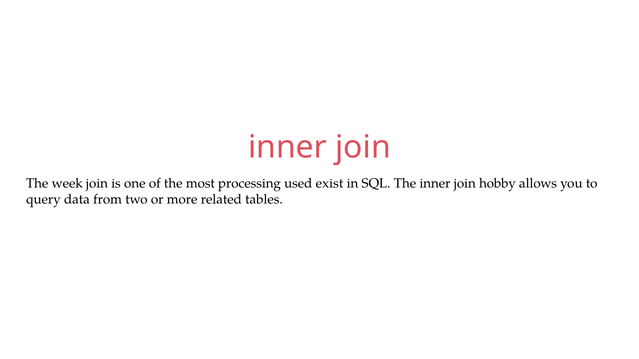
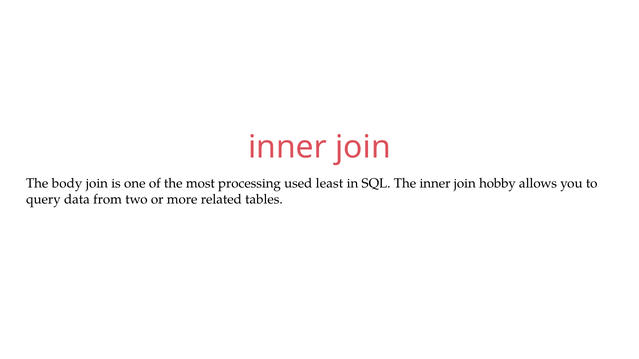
week: week -> body (67, 183)
exist: exist -> least (329, 183)
